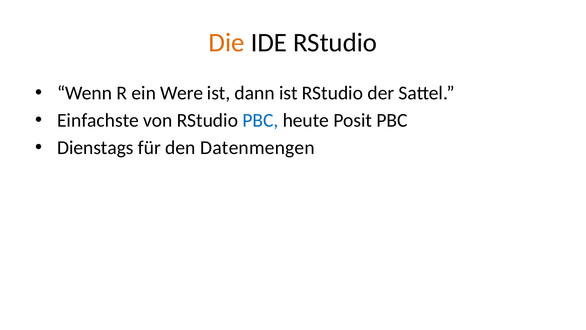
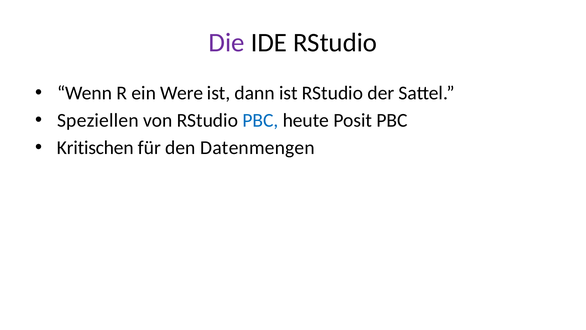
Die colour: orange -> purple (227, 43)
Einfachste: Einfachste -> Speziellen (98, 120)
Dienstags: Dienstags -> Kritischen (95, 148)
